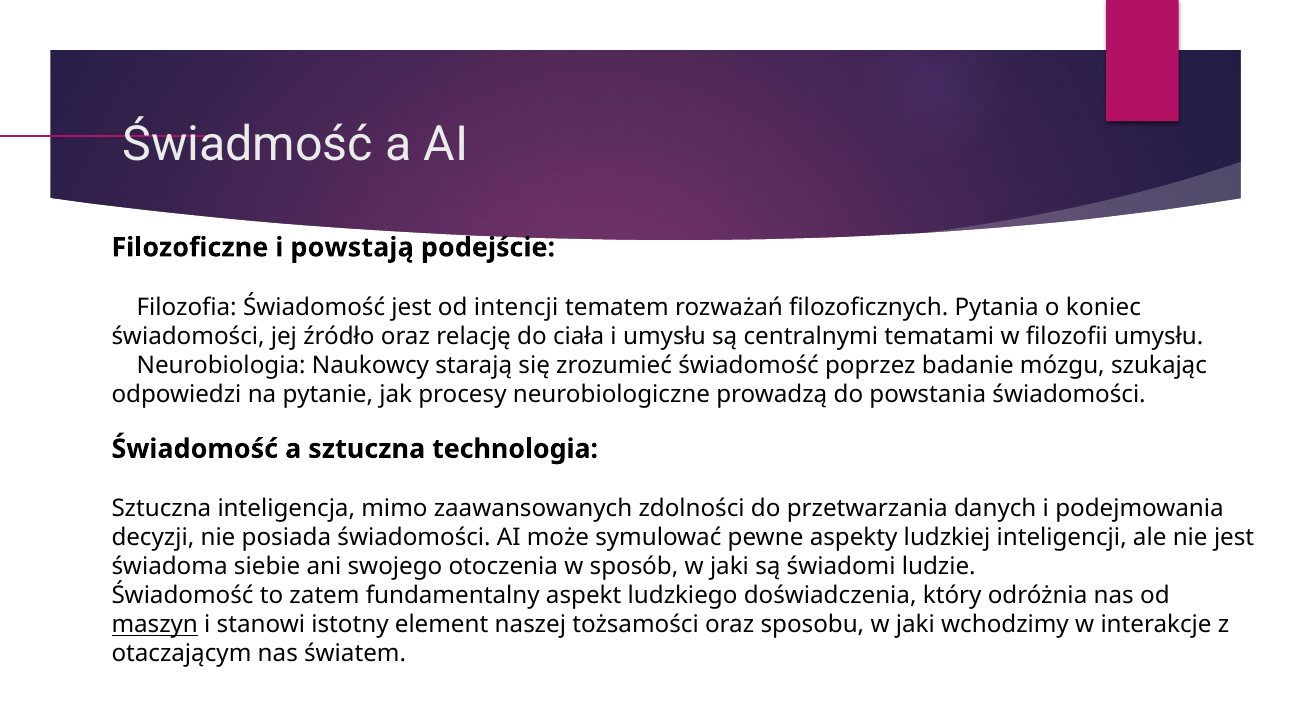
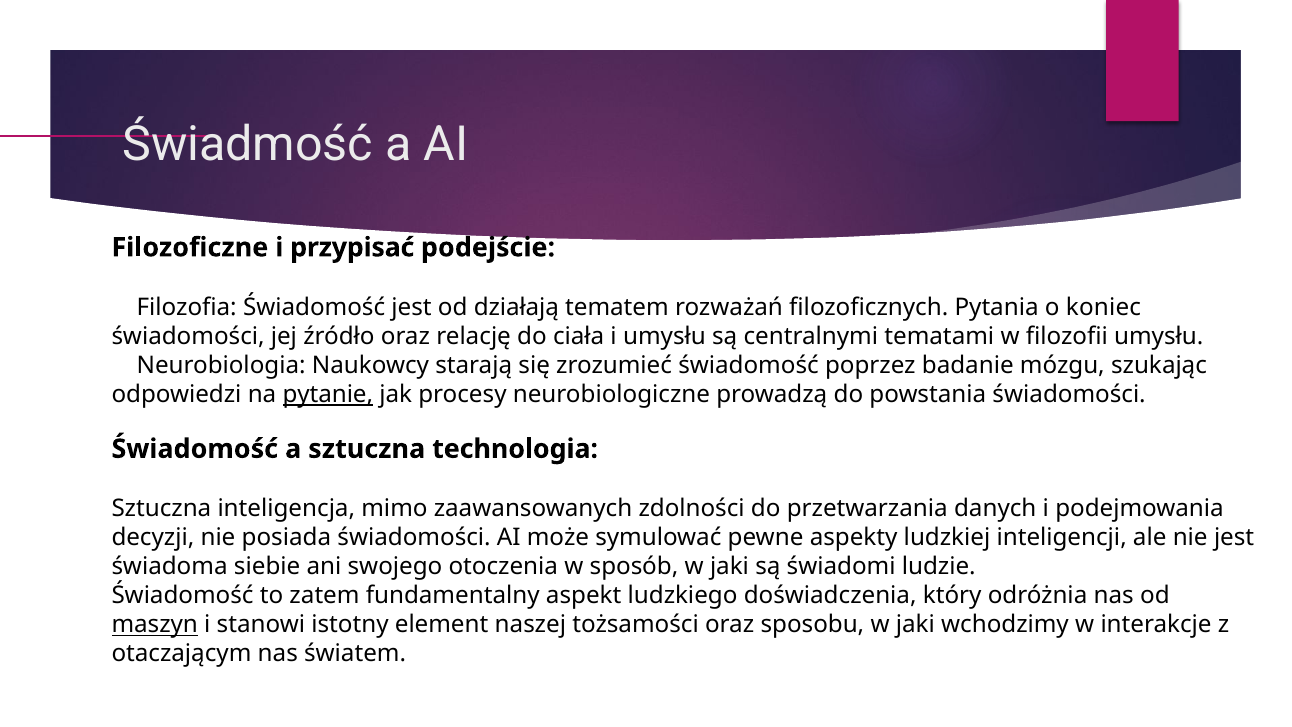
powstają: powstają -> przypisać (352, 247)
intencji: intencji -> działają (516, 307)
pytanie underline: none -> present (328, 394)
